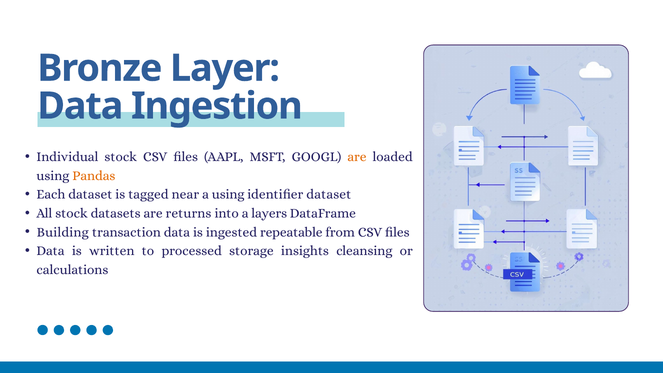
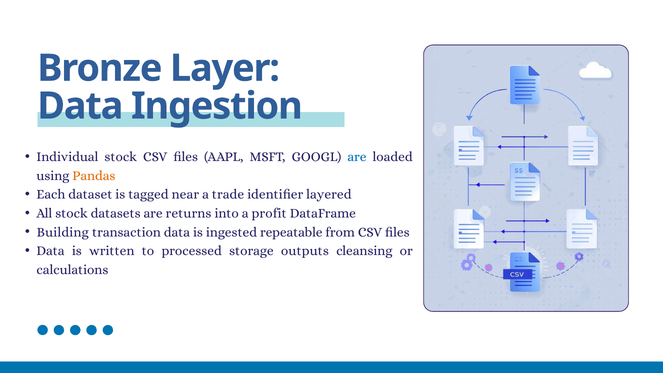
are colour: orange -> blue (357, 157)
a using: using -> trade (228, 194)
identifier dataset: dataset -> layered (329, 194)
layers: layers -> profit (269, 213)
insights: insights -> outputs (305, 251)
